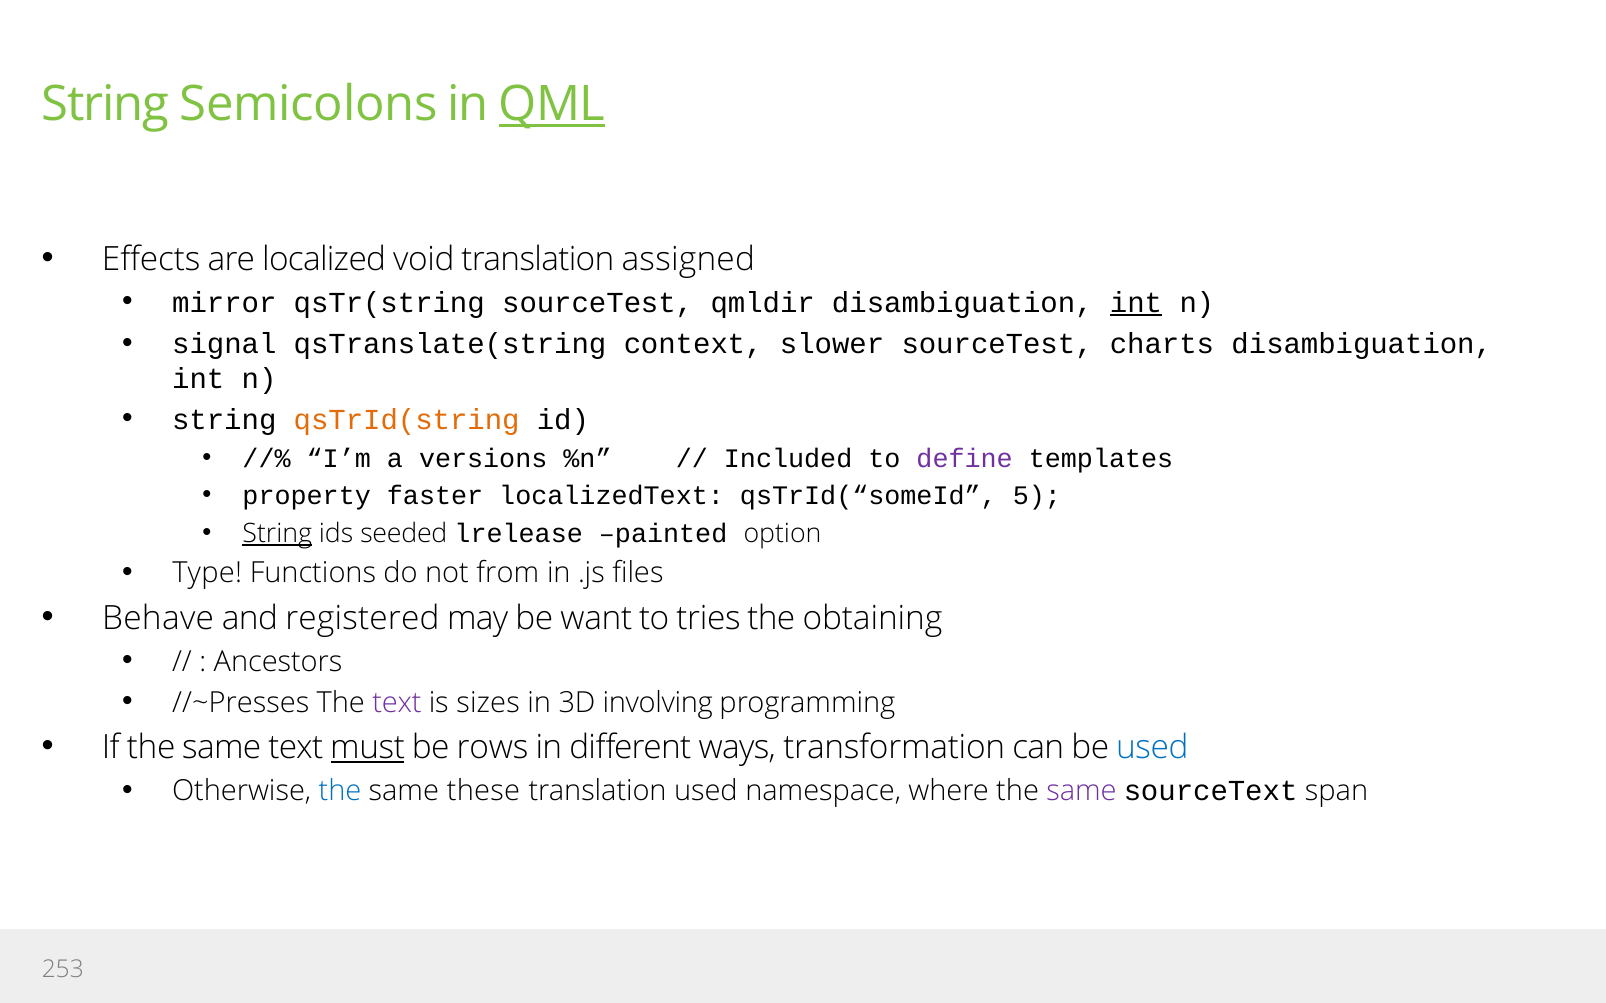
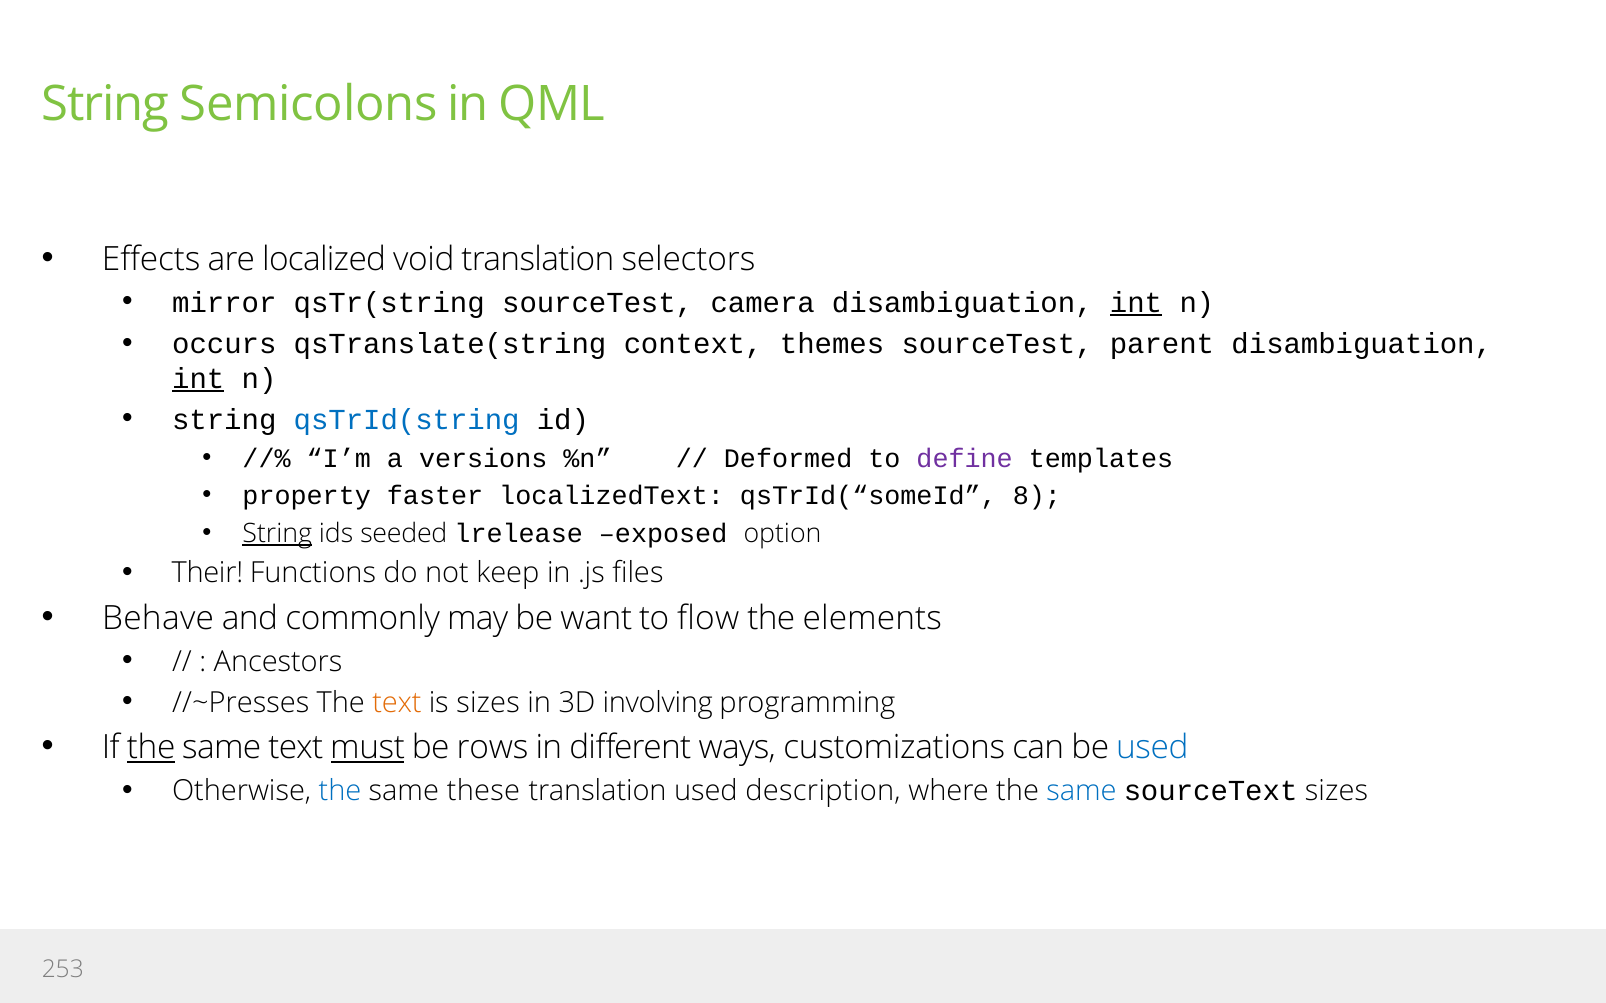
QML underline: present -> none (552, 104)
assigned: assigned -> selectors (688, 260)
qmldir: qmldir -> camera (763, 303)
signal: signal -> occurs (224, 344)
slower: slower -> themes (832, 344)
charts: charts -> parent (1162, 344)
int underline: none -> present (198, 379)
qsTrId(string colour: orange -> blue (407, 420)
Included: Included -> Deformed (788, 459)
5: 5 -> 8 (1037, 496)
painted: painted -> exposed (663, 534)
Type: Type -> Their (207, 574)
from: from -> keep (508, 574)
registered: registered -> commonly (363, 619)
tries: tries -> flow (708, 619)
obtaining: obtaining -> elements (872, 619)
text colour: purple -> orange (397, 703)
the underline: none -> present (151, 748)
transformation: transformation -> customizations (894, 748)
namespace: namespace -> description (823, 791)
same colour: purple -> blue (1081, 791)
sourceText span: span -> sizes (1336, 791)
